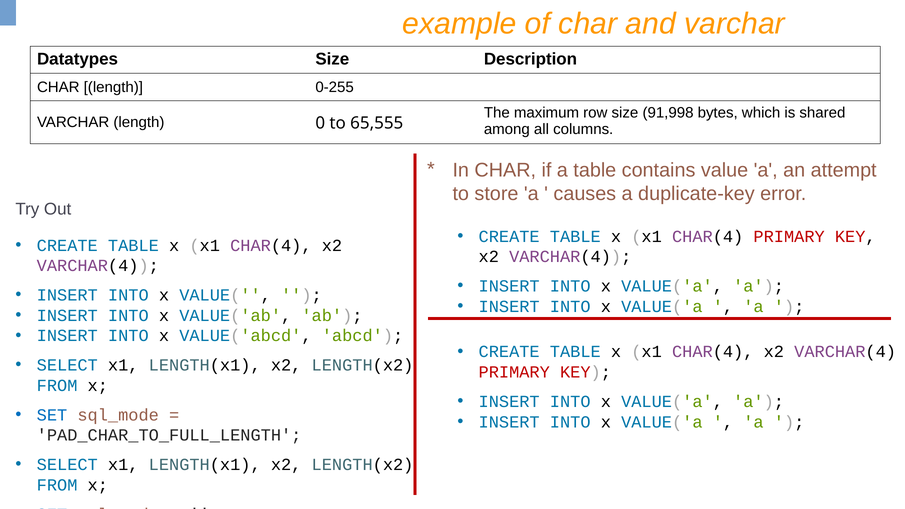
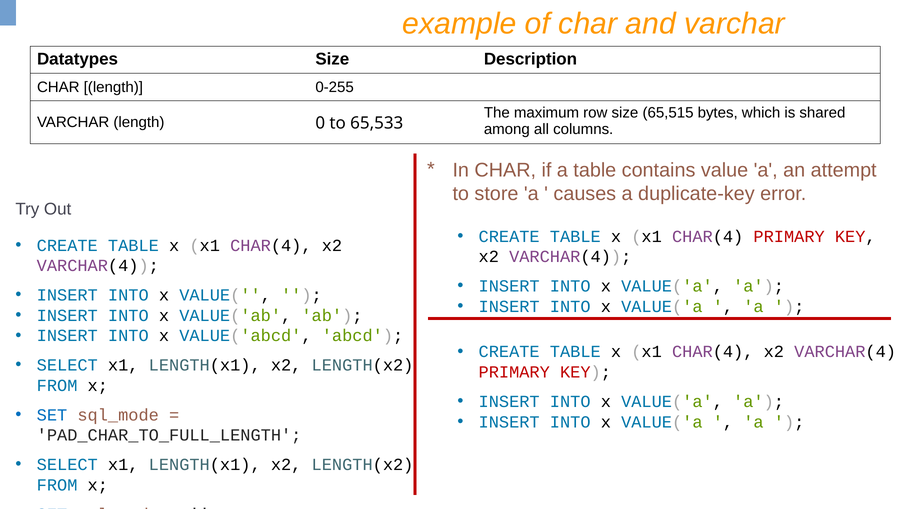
91,998: 91,998 -> 65,515 (668, 113)
65,555: 65,555 -> 65,533 (377, 123)
